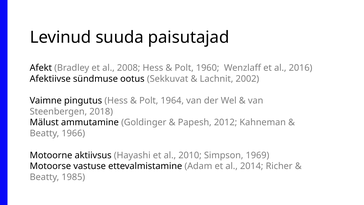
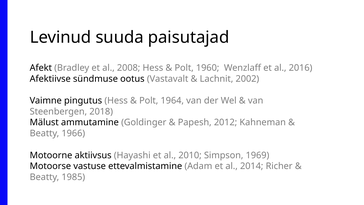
Sekkuvat: Sekkuvat -> Vastavalt (168, 79)
